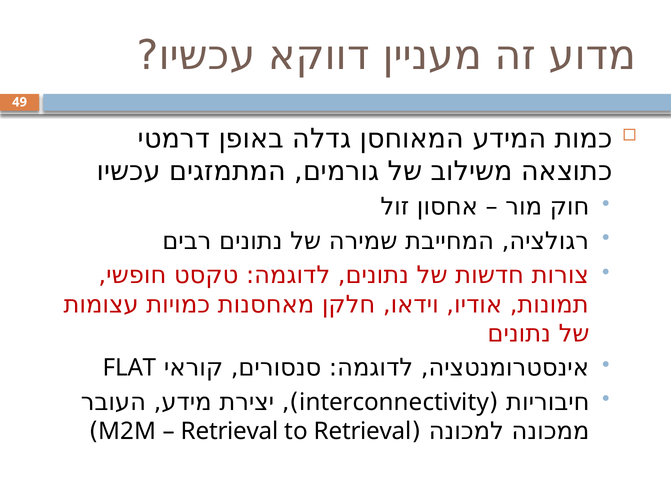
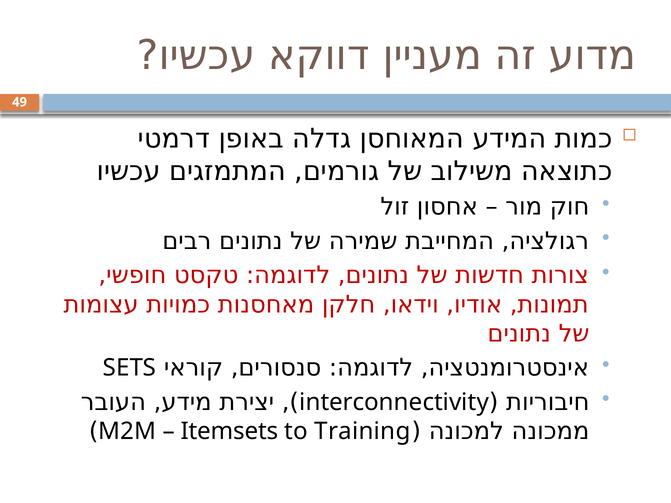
FLAT: FLAT -> SETS (130, 368)
Retrieval: Retrieval -> Itemsets (230, 432)
to Retrieval: Retrieval -> Training (362, 432)
